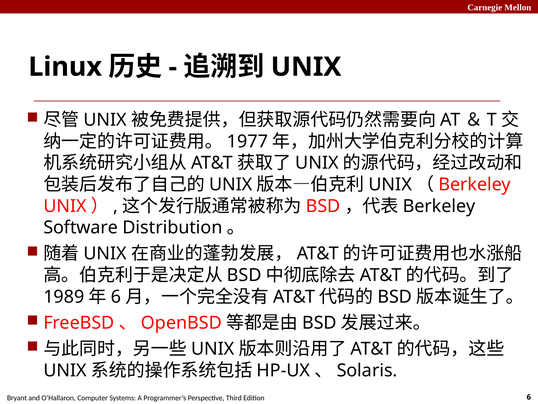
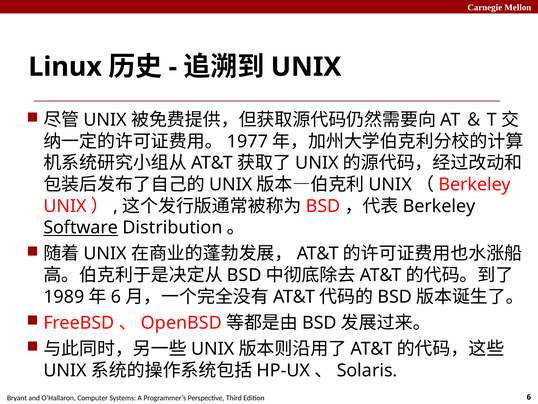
Software underline: none -> present (81, 227)
